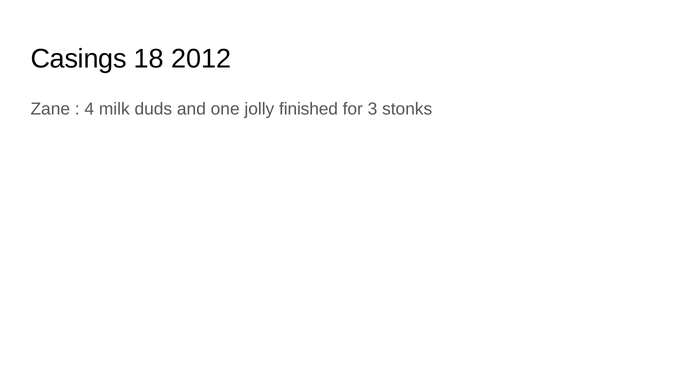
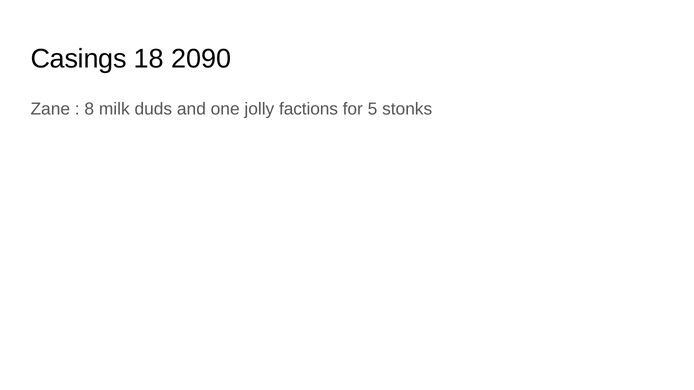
2012: 2012 -> 2090 (201, 59)
4: 4 -> 8 (89, 109)
finished: finished -> factions (309, 109)
3: 3 -> 5 (373, 109)
